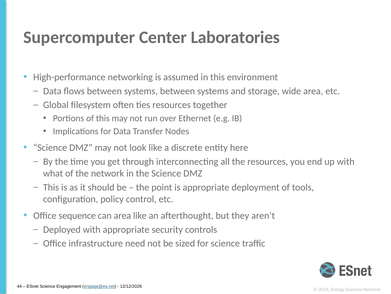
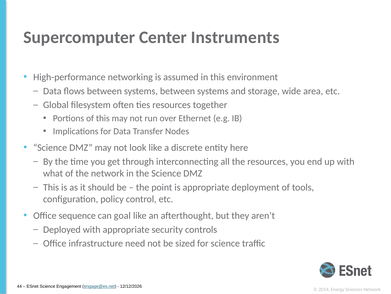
Laboratories: Laboratories -> Instruments (235, 37)
can area: area -> goal (122, 215)
